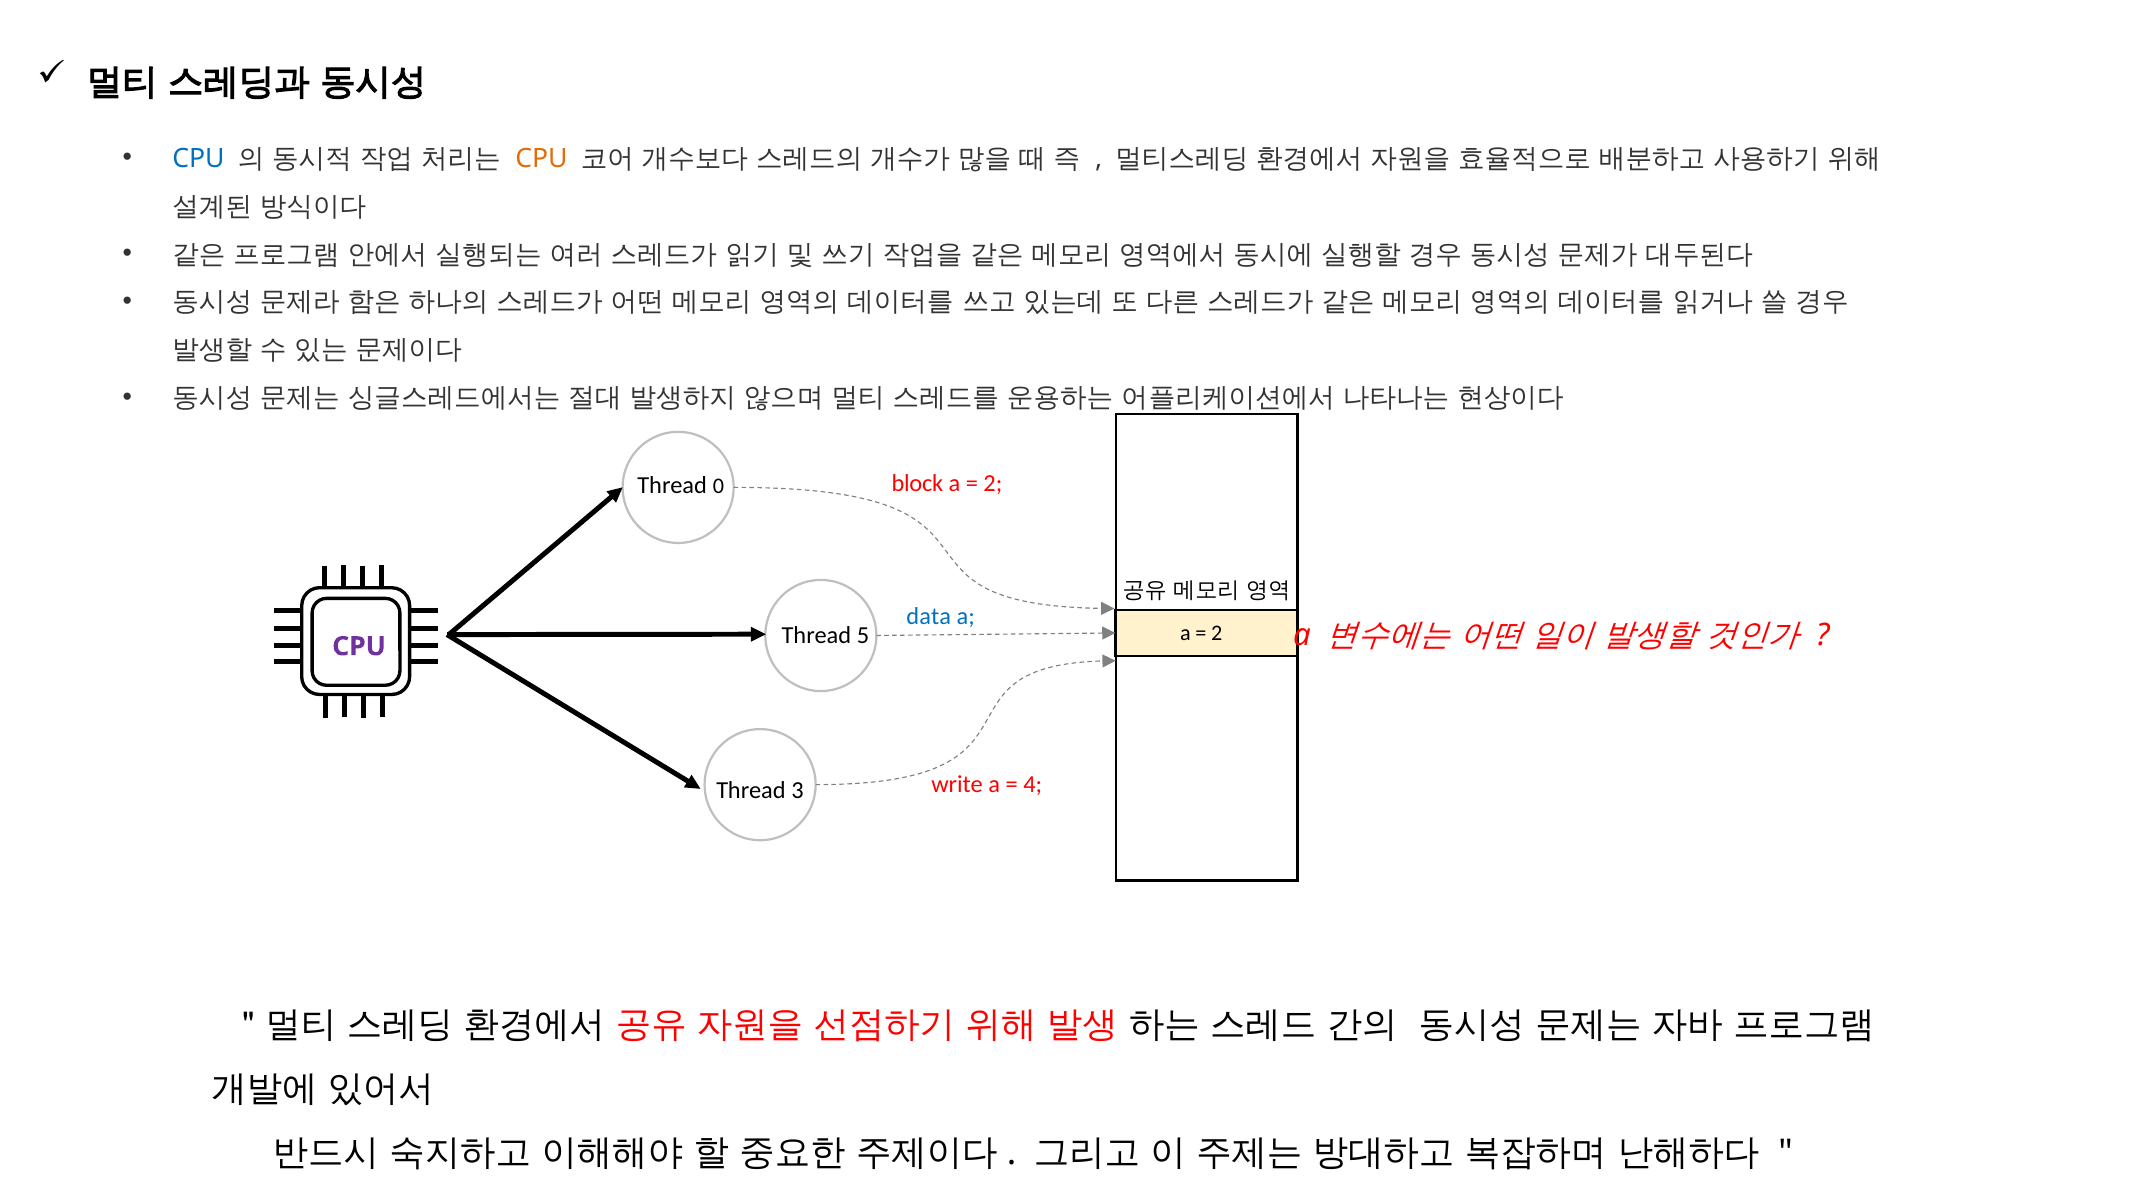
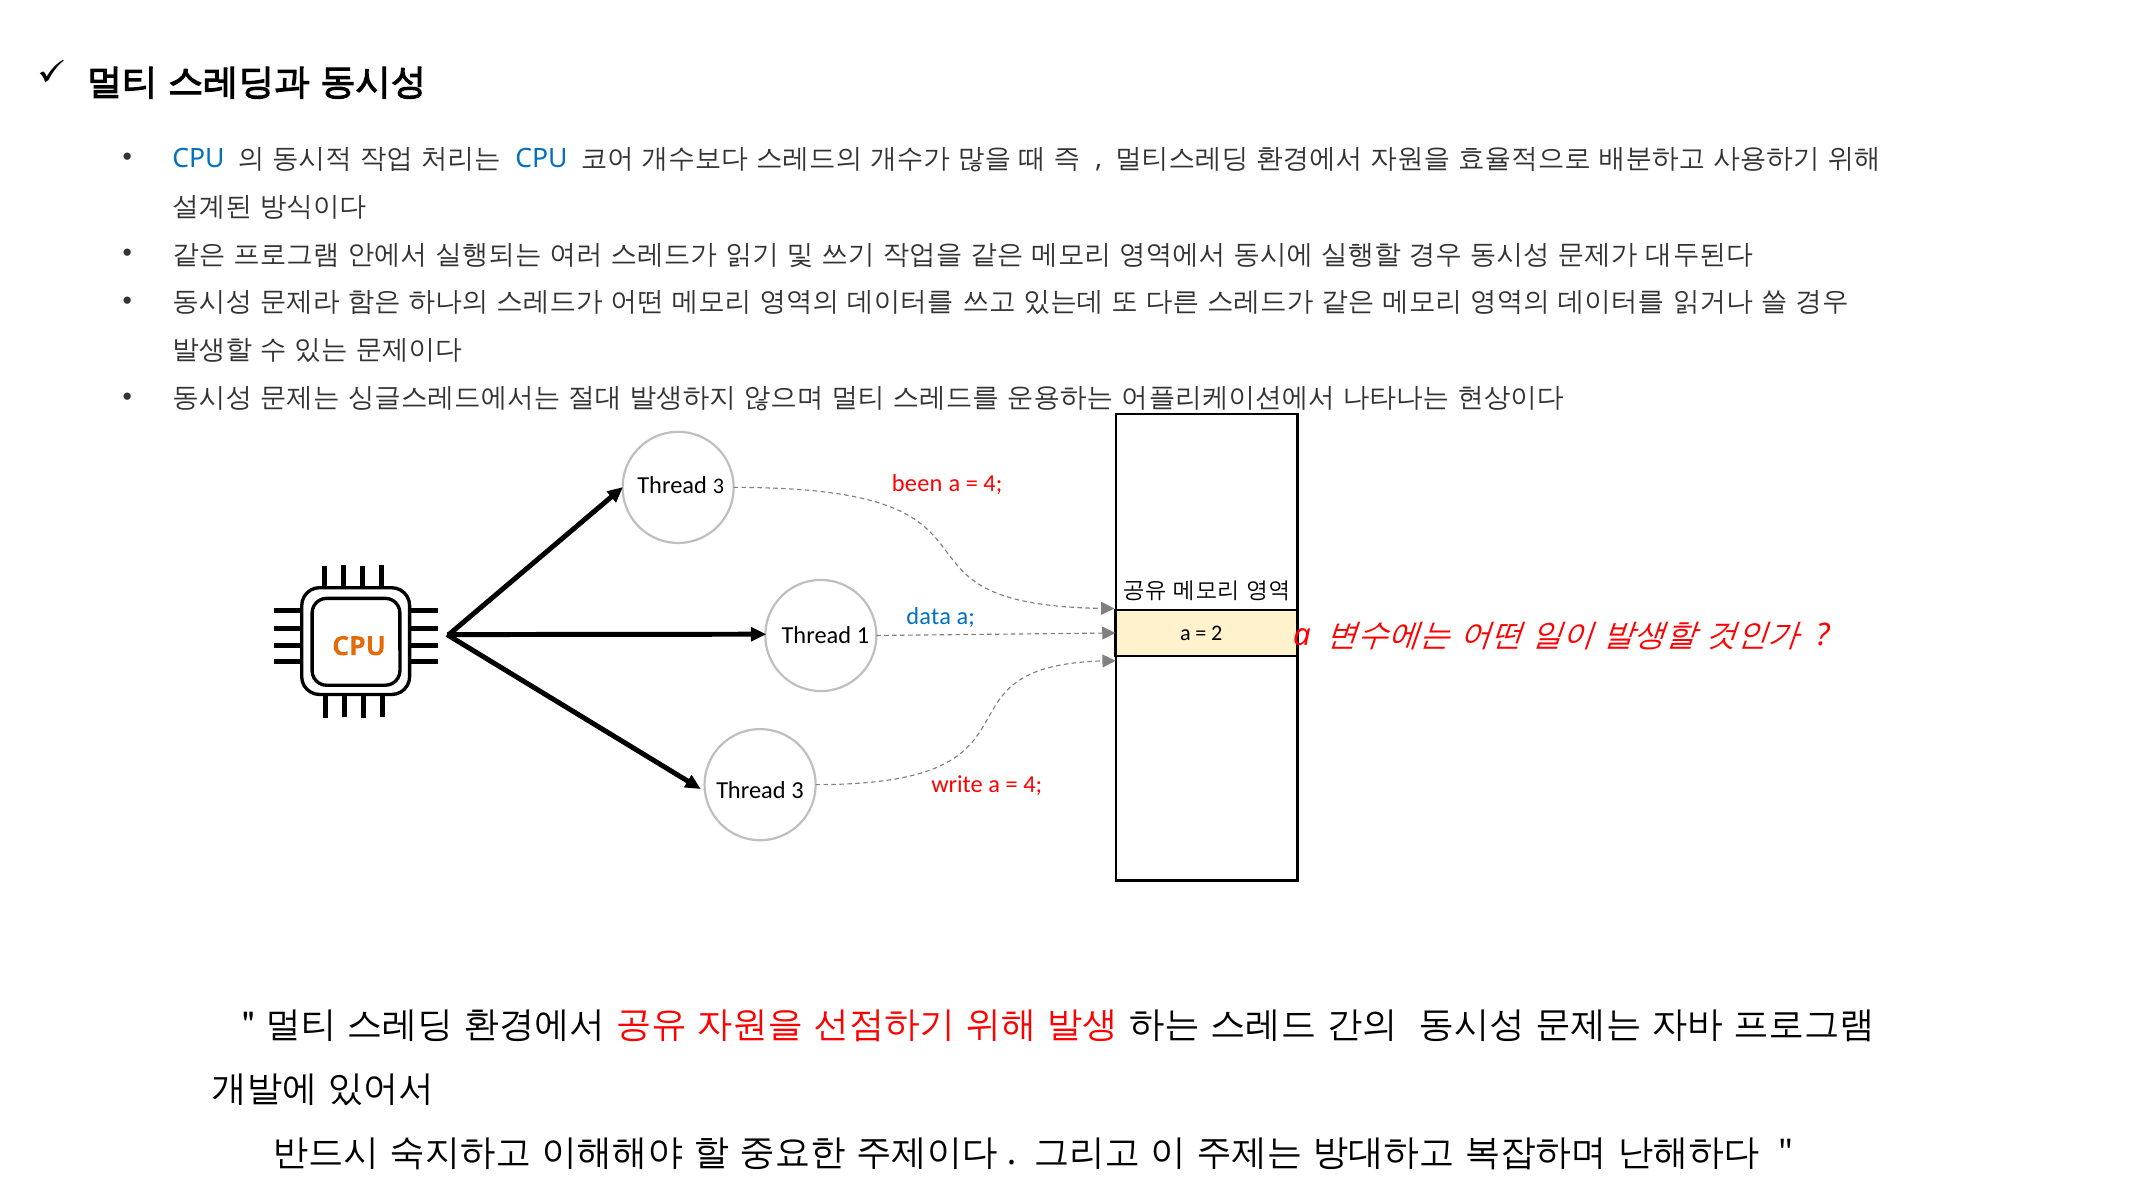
CPU colour: orange -> blue (542, 158)
block: block -> been (917, 484)
2: 2 -> 4 (993, 484)
0: 0 -> 3 (718, 486)
5: 5 -> 1 (863, 636)
CPU colour: purple -> orange (359, 646)
